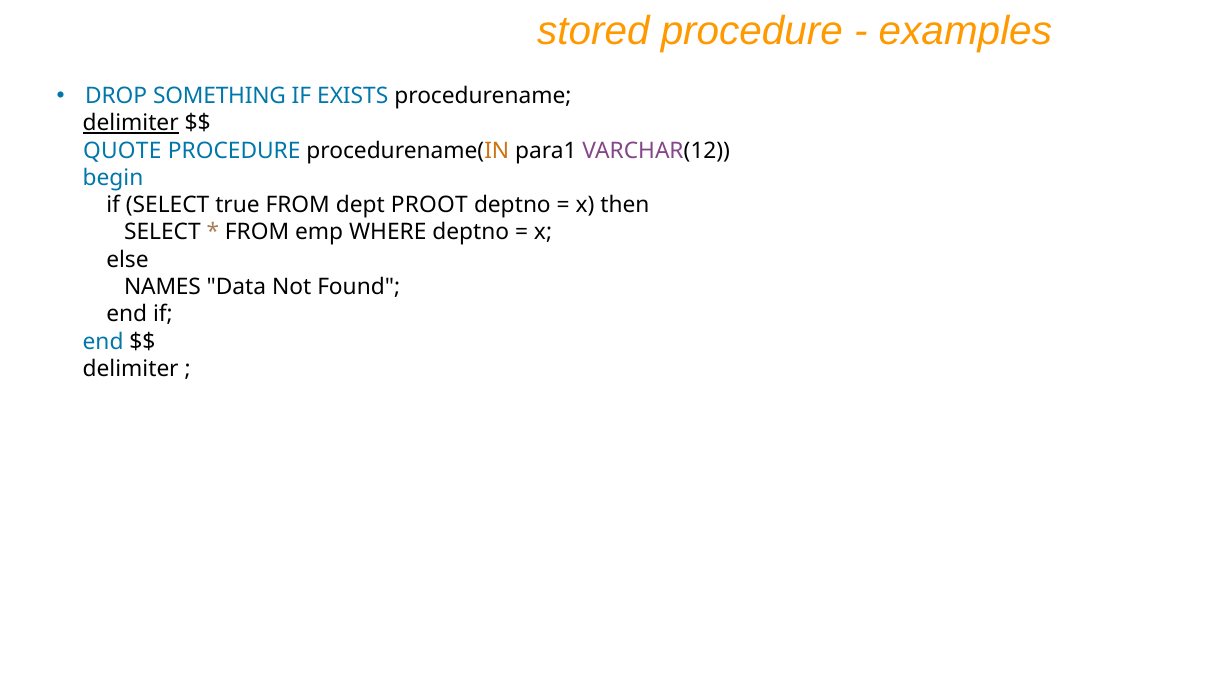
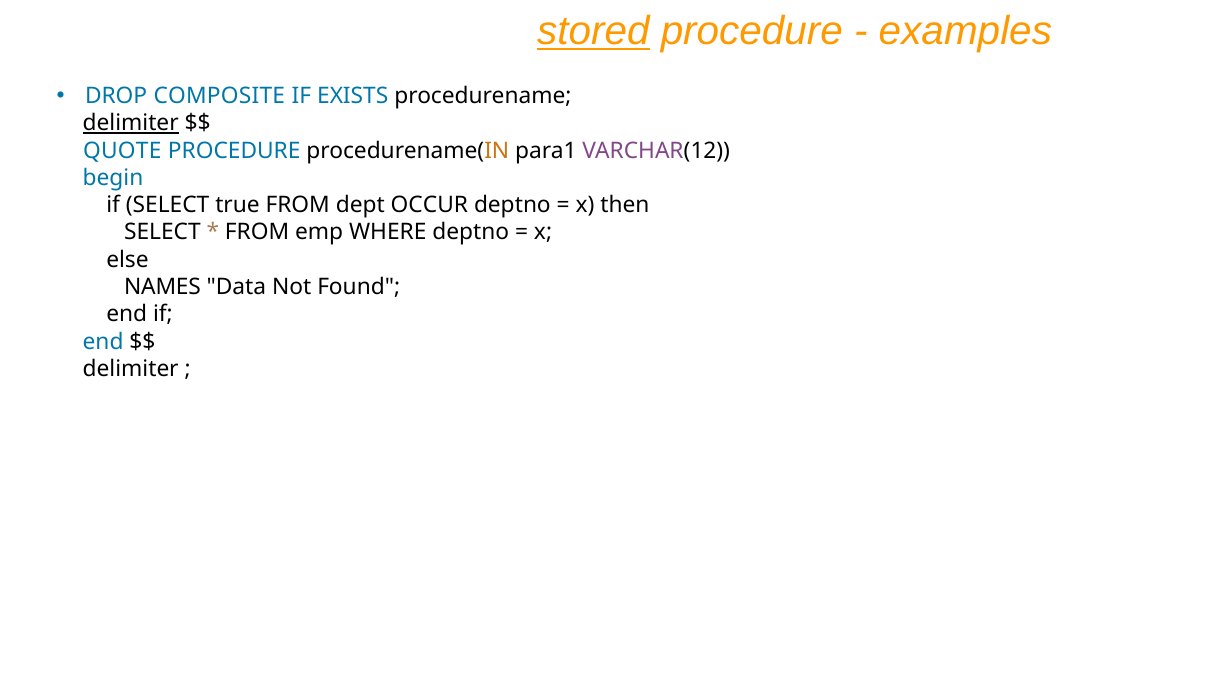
stored underline: none -> present (593, 32)
SOMETHING: SOMETHING -> COMPOSITE (219, 96)
PROOT: PROOT -> OCCUR (429, 205)
